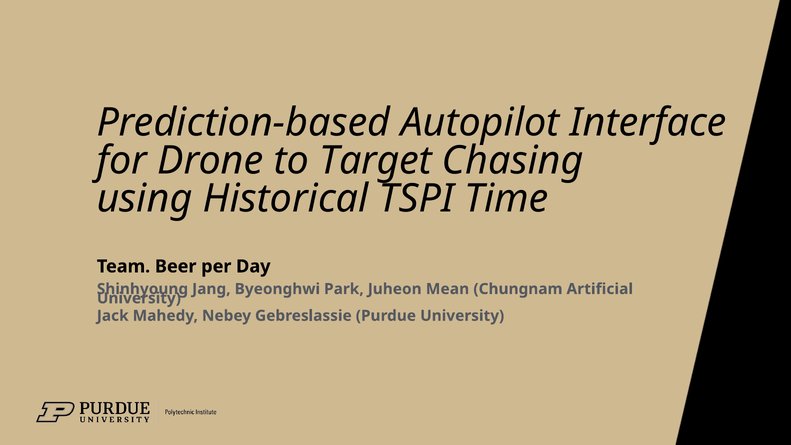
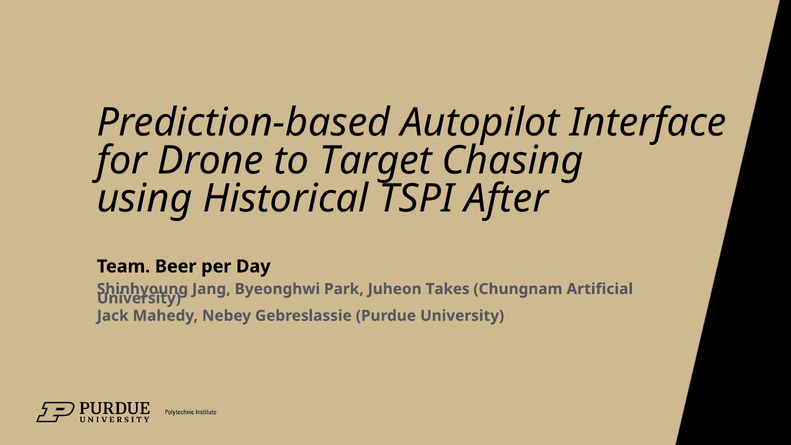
Time: Time -> After (506, 199)
Mean: Mean -> Takes (448, 289)
